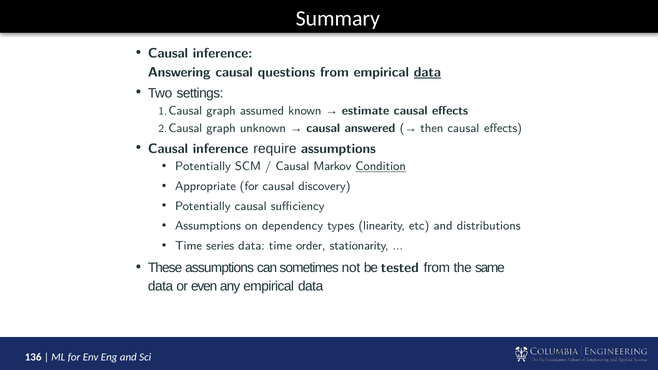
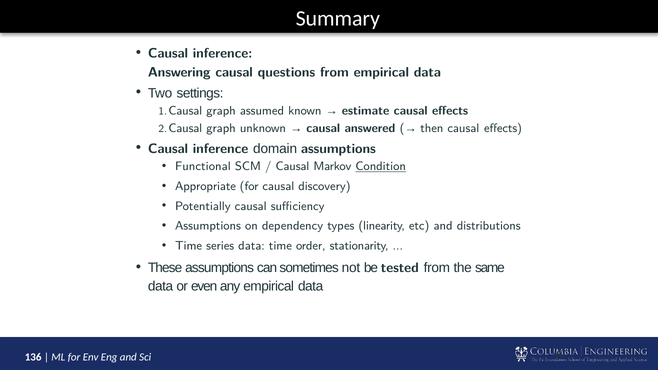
data underline: present -> none (427, 72)
require: require -> domain (275, 149)
Potentially: Potentially -> Functional (203, 166)
